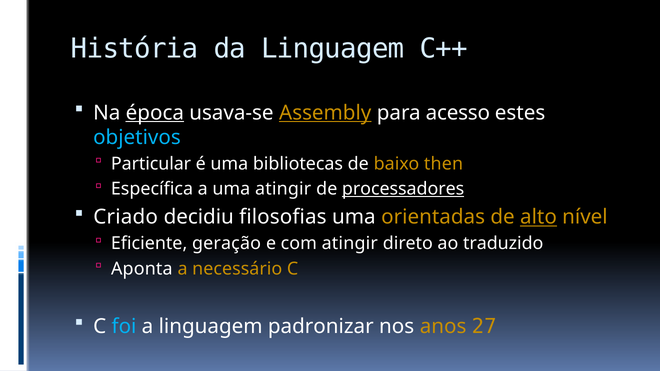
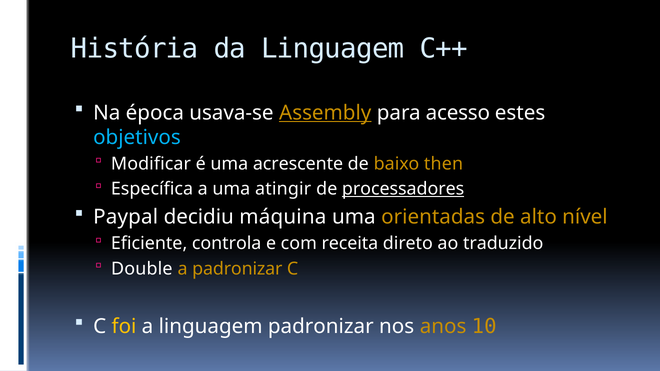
época underline: present -> none (155, 113)
Particular: Particular -> Modificar (151, 164)
bibliotecas: bibliotecas -> acrescente (298, 164)
Criado: Criado -> Paypal (126, 217)
filosofias: filosofias -> máquina (283, 217)
alto underline: present -> none (538, 217)
geração: geração -> controla (227, 244)
com atingir: atingir -> receita (350, 244)
Aponta: Aponta -> Double (142, 269)
a necessário: necessário -> padronizar (237, 269)
foi colour: light blue -> yellow (124, 326)
27: 27 -> 10 (484, 326)
